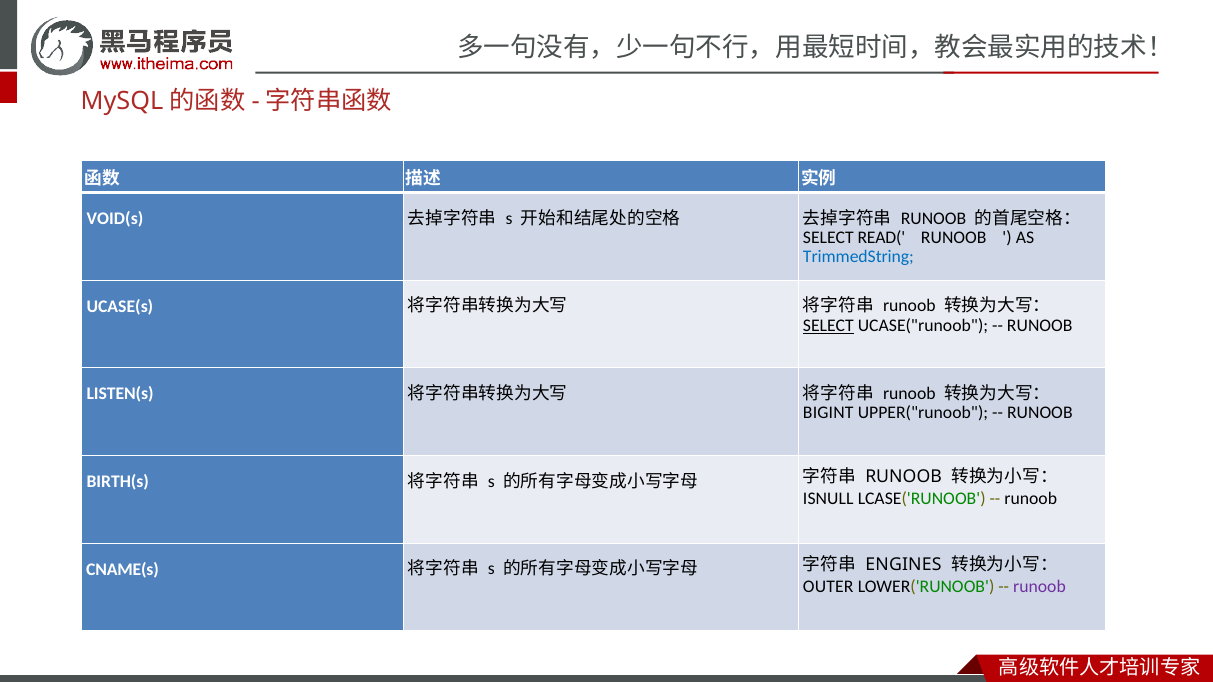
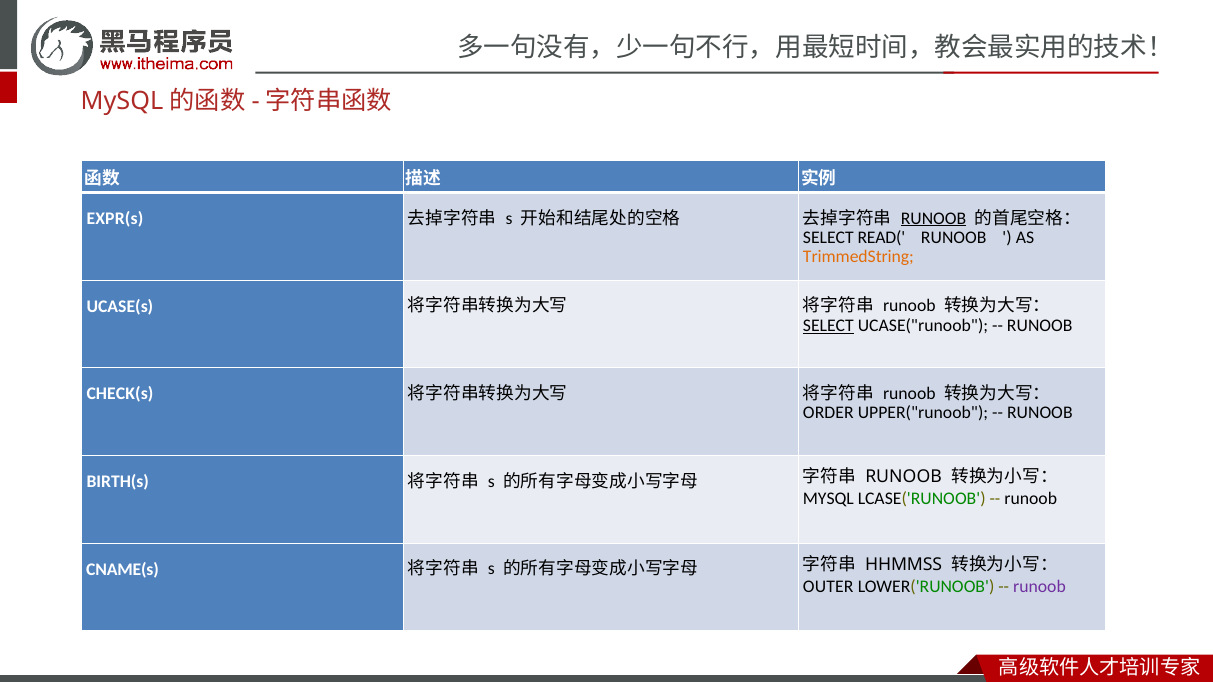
VOID(s: VOID(s -> EXPR(s (115, 219)
RUNOOB underline: none -> present (934, 218)
TrimmedString colour: blue -> orange (858, 257)
LISTEN(s: LISTEN(s -> CHECK(s (120, 394)
BIGINT: BIGINT -> ORDER (828, 413)
ISNULL: ISNULL -> MYSQL (828, 499)
ENGINES: ENGINES -> HHMMSS (904, 565)
